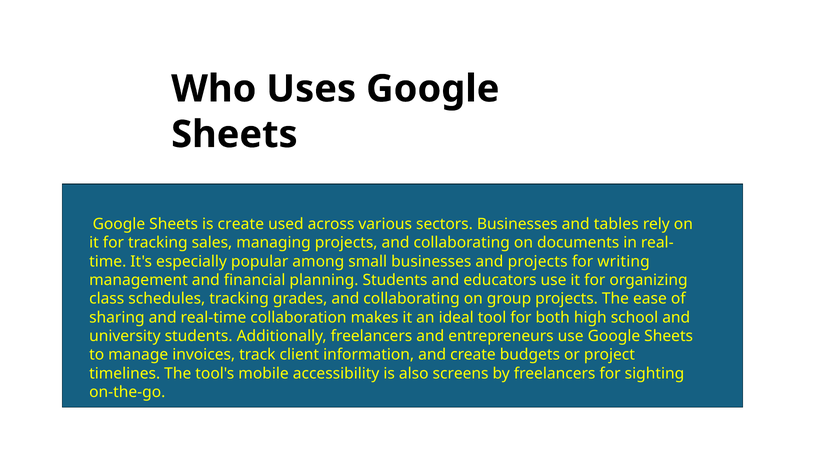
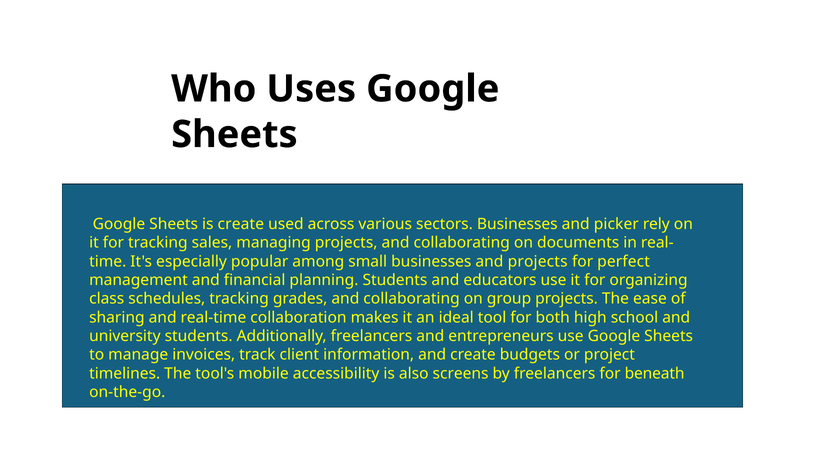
tables: tables -> picker (616, 224)
writing: writing -> perfect (624, 262)
sighting: sighting -> beneath (655, 374)
